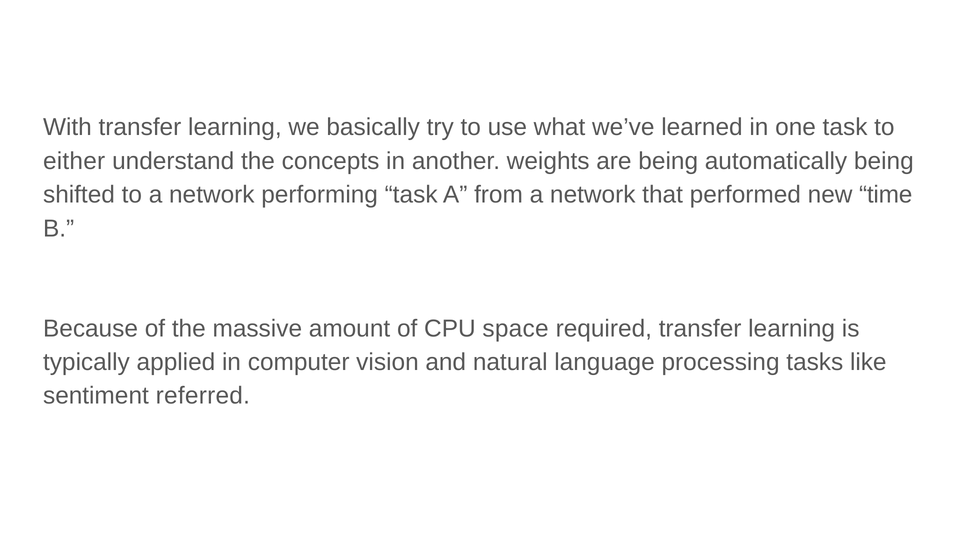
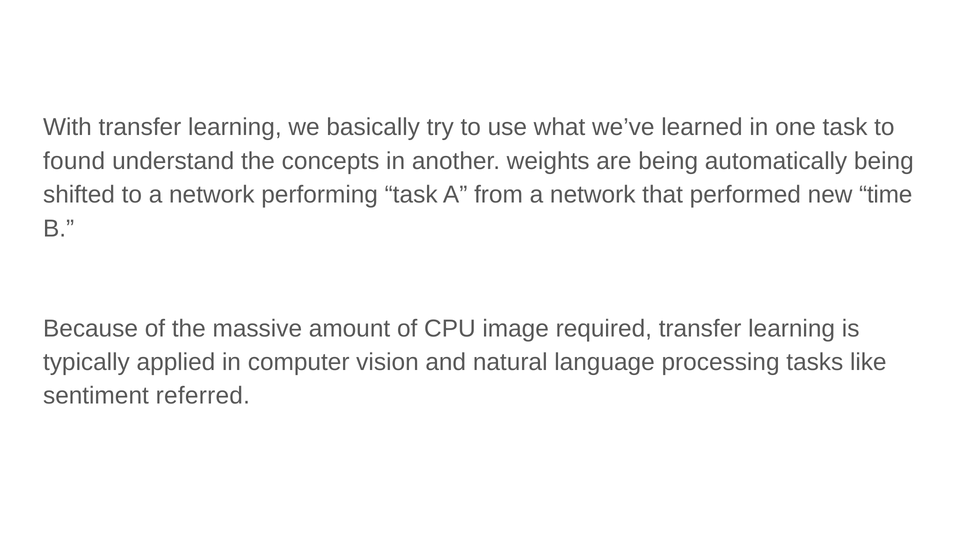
either: either -> found (74, 161)
space: space -> image (516, 328)
